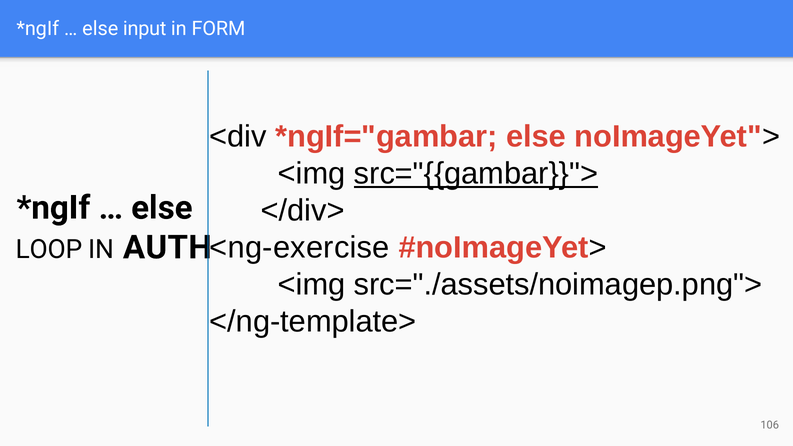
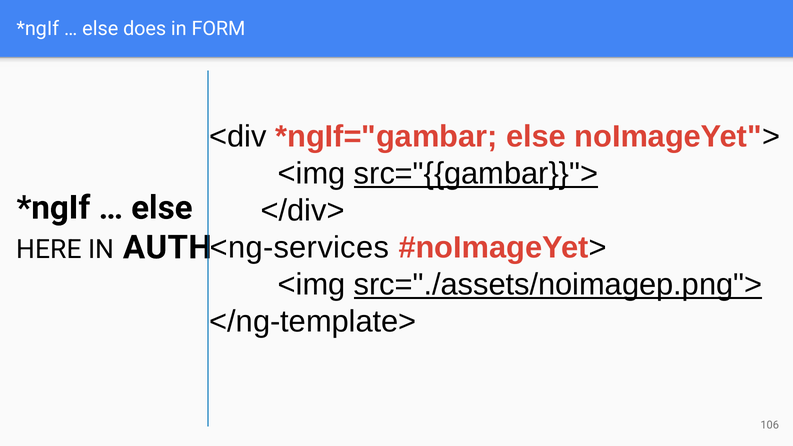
input: input -> does (145, 29)
<ng-exercise: <ng-exercise -> <ng-services (299, 248)
LOOP: LOOP -> HERE (49, 250)
src="./assets/noimagep.png"> underline: none -> present (558, 285)
